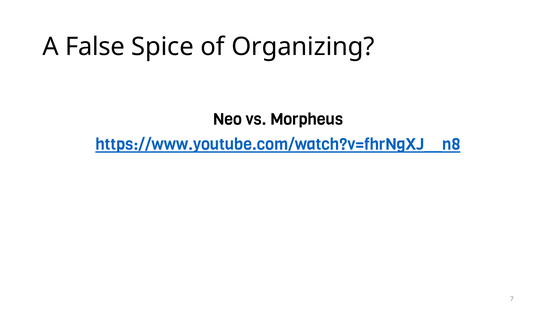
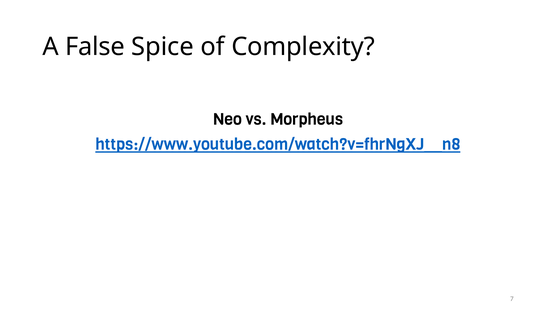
Organizing: Organizing -> Complexity (303, 47)
